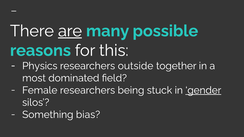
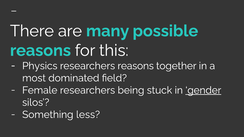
are underline: present -> none (70, 31)
researchers outside: outside -> reasons (136, 66)
bias: bias -> less (88, 115)
